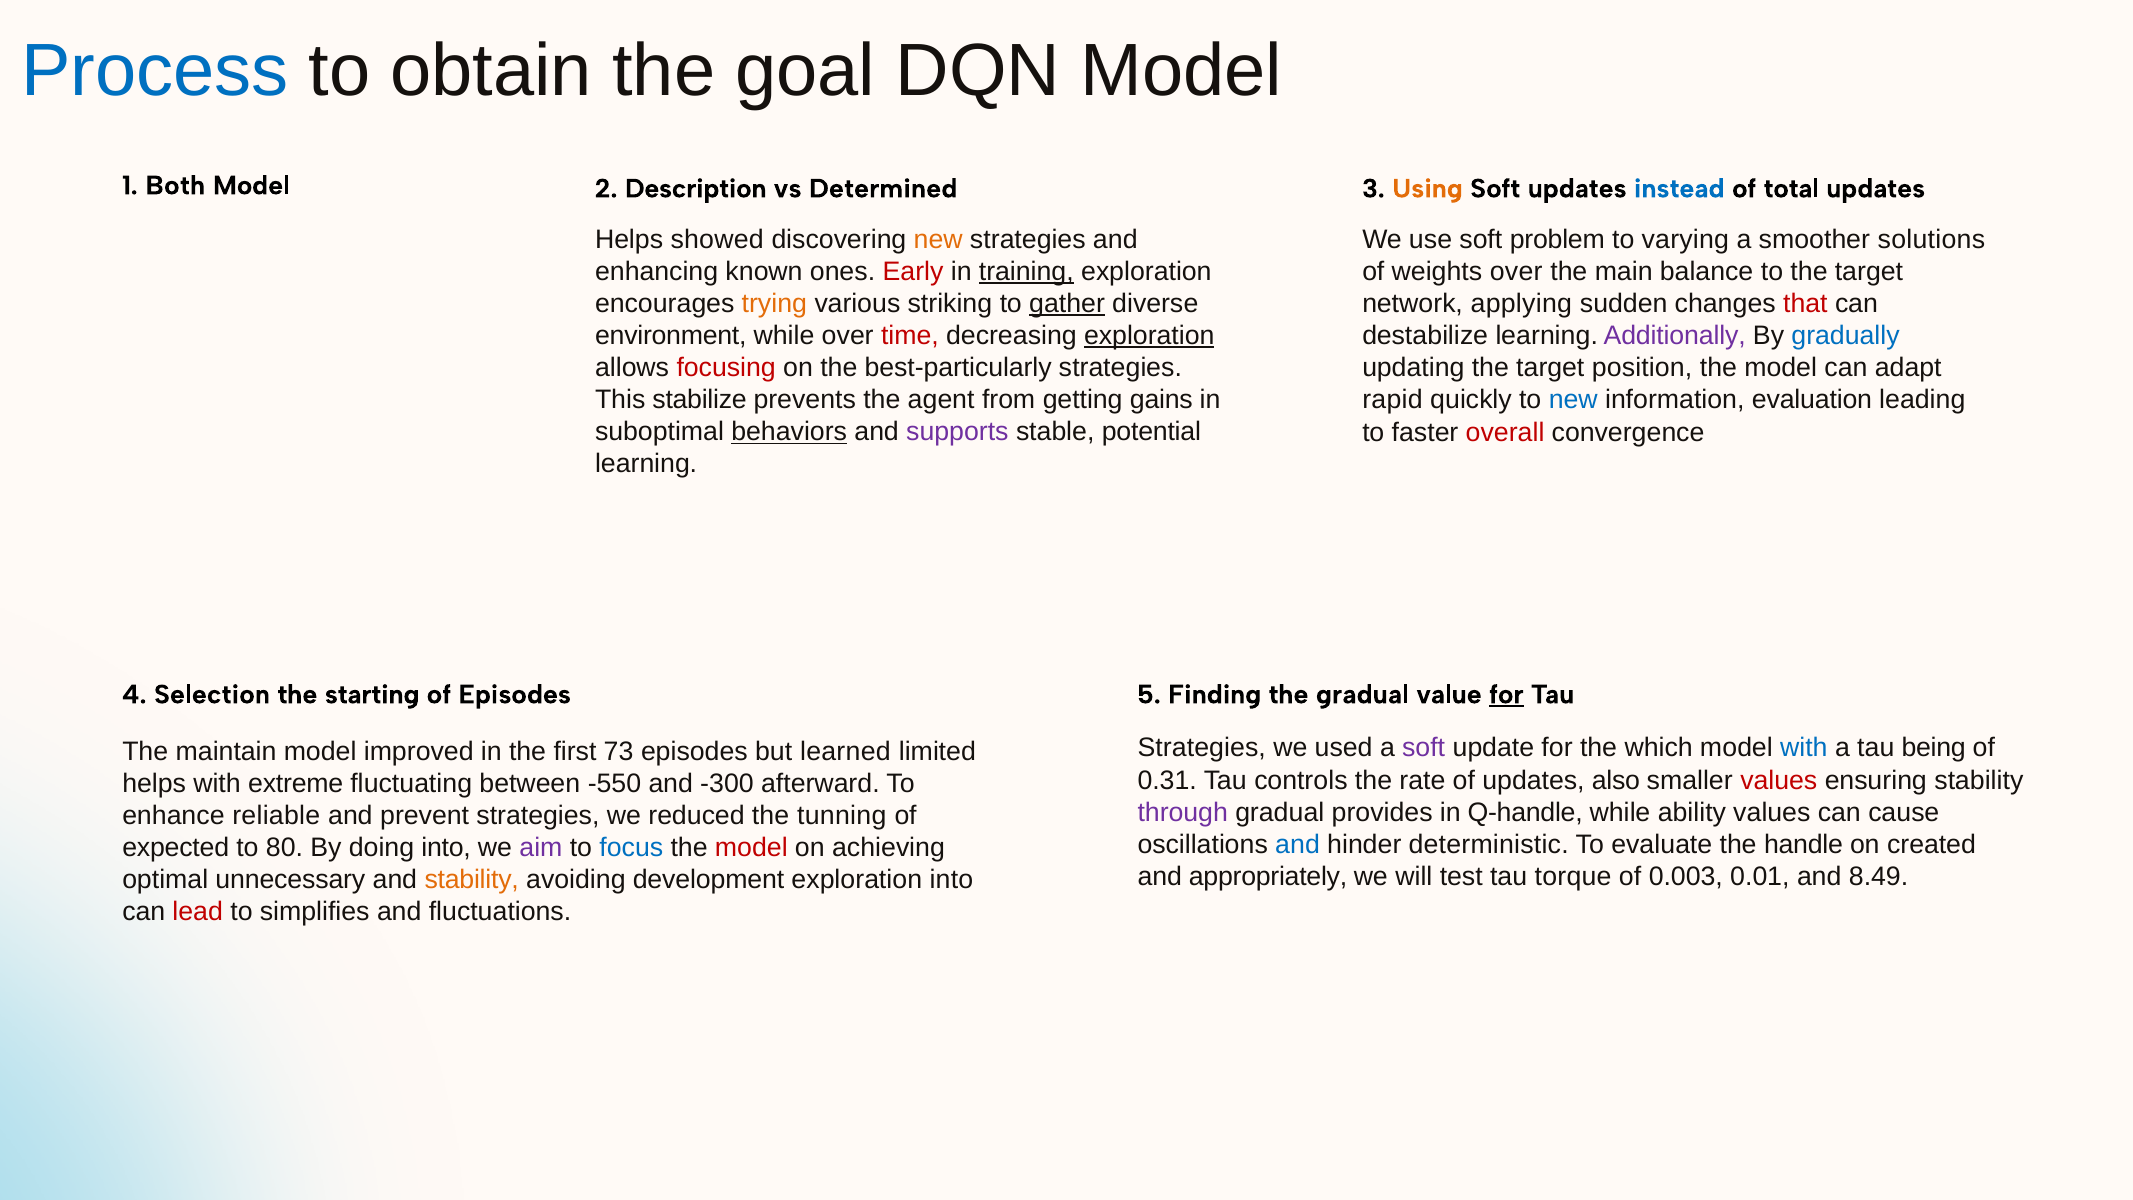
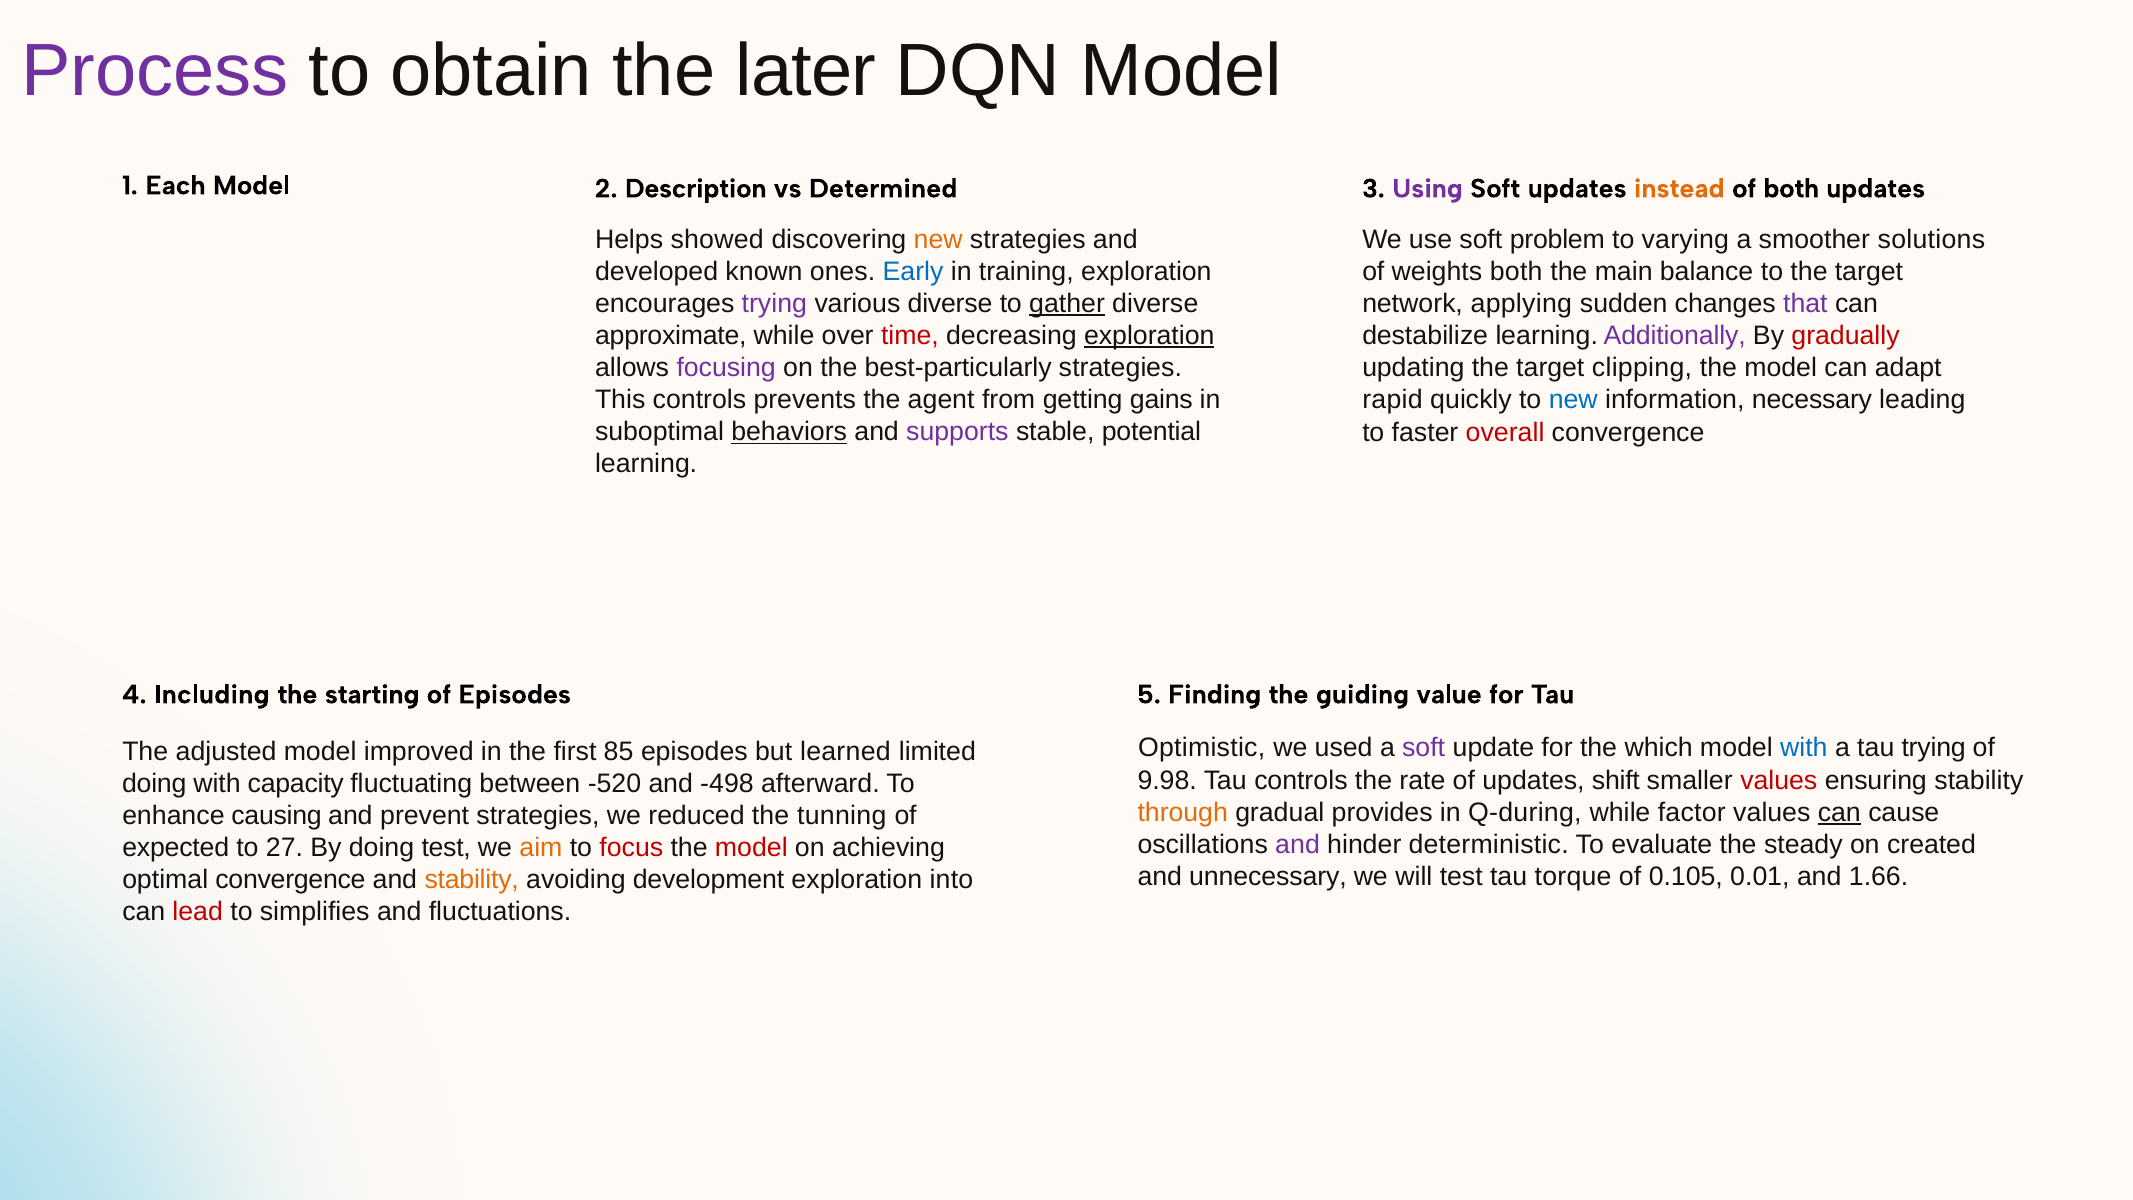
Process colour: blue -> purple (155, 71)
goal: goal -> later (806, 71)
Both: Both -> Each (176, 186)
Using colour: orange -> purple (1428, 189)
instead colour: blue -> orange (1679, 189)
of total: total -> both (1791, 189)
enhancing: enhancing -> developed (657, 271)
Early colour: red -> blue (913, 271)
training underline: present -> none (1026, 271)
weights over: over -> both (1516, 272)
trying colour: orange -> purple (774, 303)
various striking: striking -> diverse (950, 303)
that colour: red -> purple (1805, 304)
environment: environment -> approximate (671, 336)
gradually colour: blue -> red (1846, 336)
focusing colour: red -> purple (726, 368)
position: position -> clipping (1642, 368)
This stabilize: stabilize -> controls (699, 400)
evaluation: evaluation -> necessary (1812, 400)
Selection: Selection -> Including (212, 694)
the gradual: gradual -> guiding (1362, 694)
for underline: present -> none (1506, 694)
Strategies: Strategies -> Optimistic (1202, 748)
tau being: being -> trying (1934, 748)
maintain: maintain -> adjusted (226, 752)
73: 73 -> 85 (619, 752)
0.31: 0.31 -> 9.98 (1167, 780)
also: also -> shift (1616, 780)
helps: helps -> doing (154, 784)
extreme: extreme -> capacity (296, 784)
-550: -550 -> -520 (614, 784)
-300: -300 -> -498 (727, 784)
through colour: purple -> orange (1183, 812)
Q-handle: Q-handle -> Q-during (1525, 812)
ability: ability -> factor (1692, 812)
can underline: none -> present (1839, 812)
reliable: reliable -> causing (277, 816)
and colour: blue -> purple (1298, 844)
handle: handle -> steady (1803, 844)
80: 80 -> 27 (284, 848)
doing into: into -> test (446, 848)
aim colour: purple -> orange (541, 848)
focus colour: blue -> red (631, 848)
appropriately: appropriately -> unnecessary (1268, 876)
0.003: 0.003 -> 0.105 (1686, 876)
8.49: 8.49 -> 1.66 (1879, 876)
optimal unnecessary: unnecessary -> convergence (290, 880)
